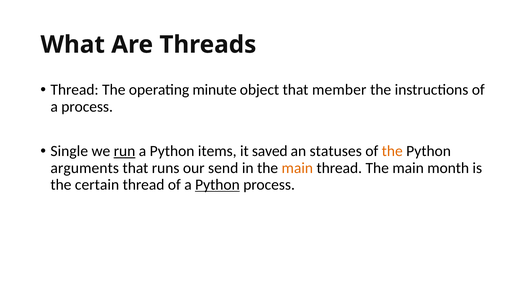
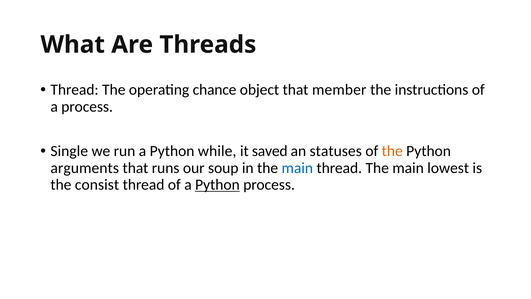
minute: minute -> chance (215, 90)
run underline: present -> none (125, 151)
items: items -> while (217, 151)
send: send -> soup (223, 168)
main colour: orange -> blue (297, 168)
month: month -> lowest (448, 168)
certain: certain -> consist (97, 184)
